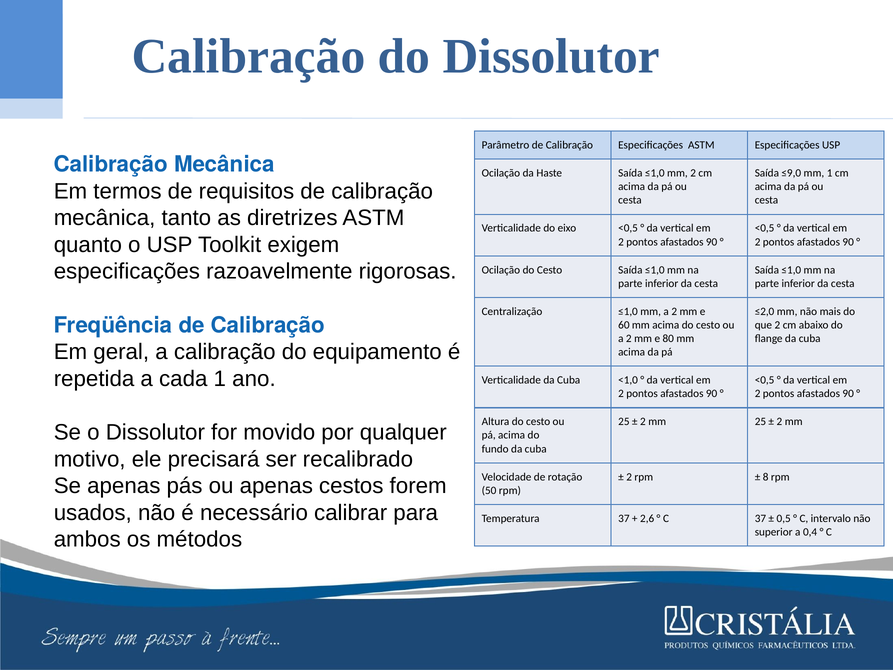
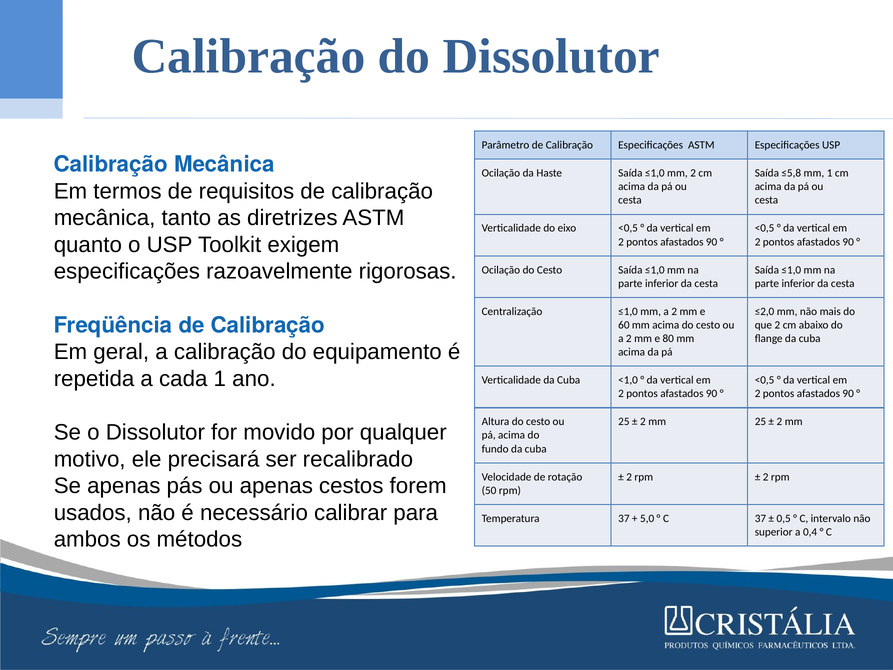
≤9,0: ≤9,0 -> ≤5,8 (791, 173)
8: 8 -> 2 (766, 477)
2,6: 2,6 -> 5,0 (647, 518)
